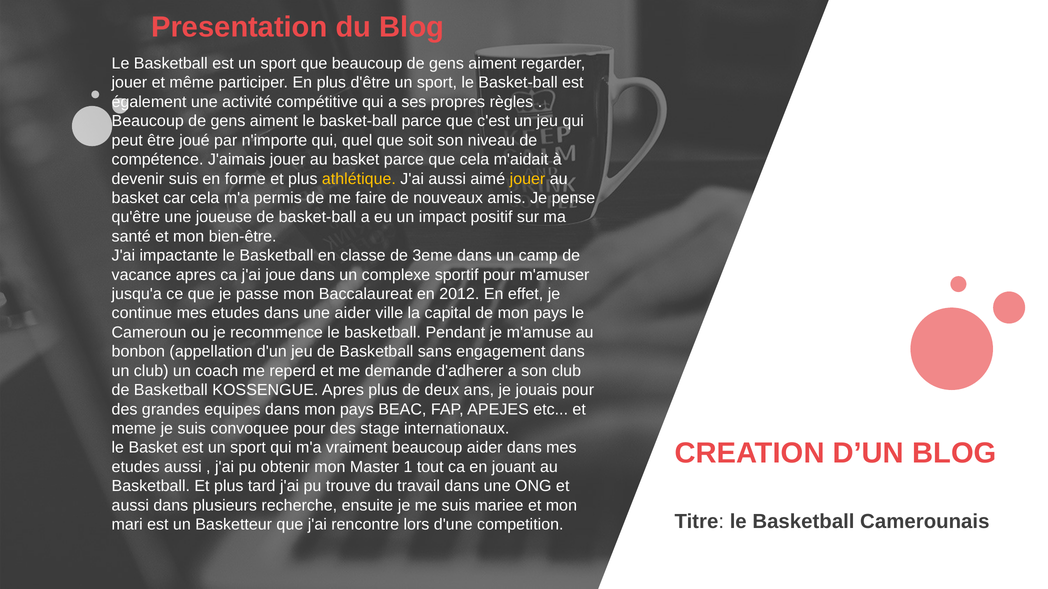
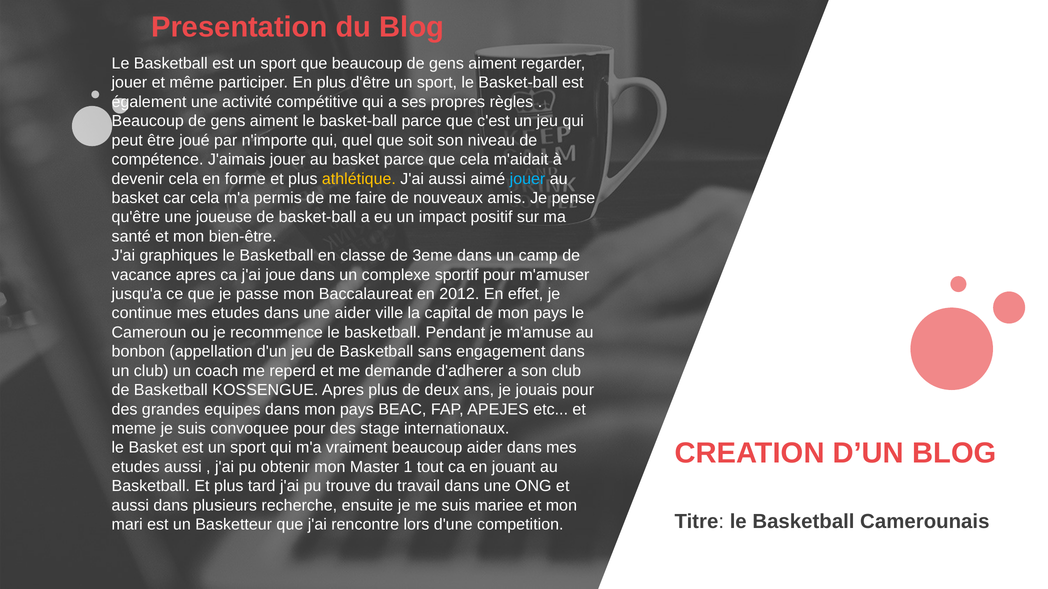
devenir suis: suis -> cela (183, 179)
jouer colour: yellow -> light blue (527, 179)
impactante: impactante -> graphiques (179, 256)
